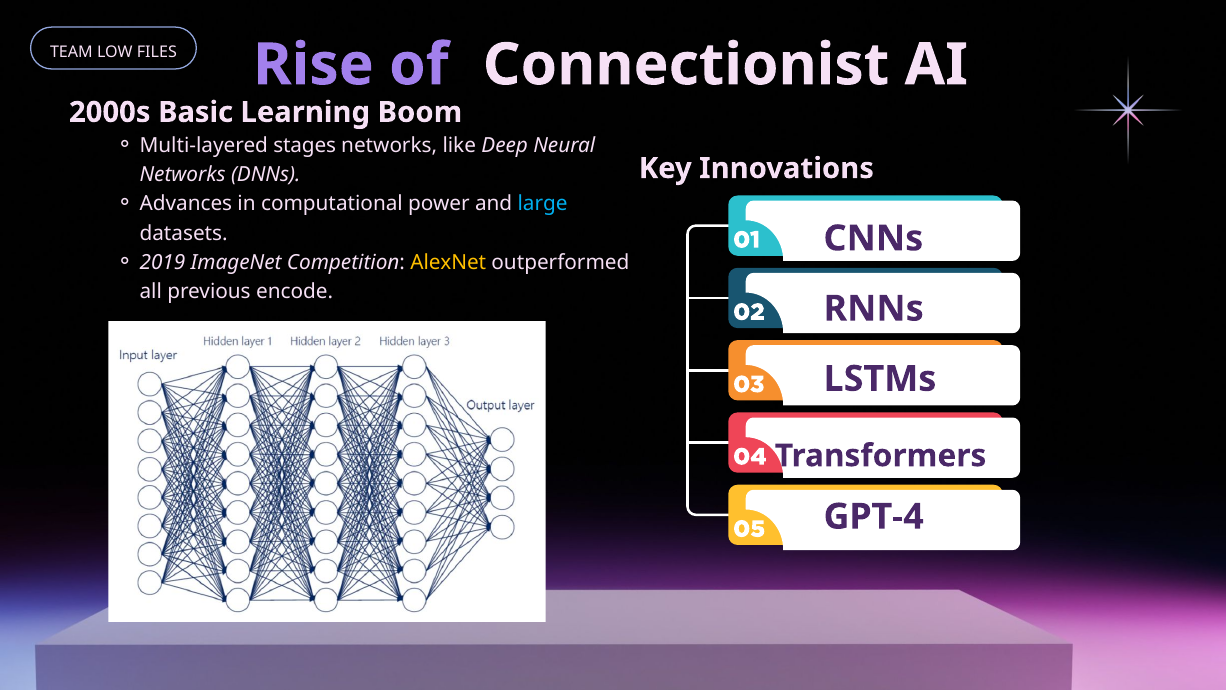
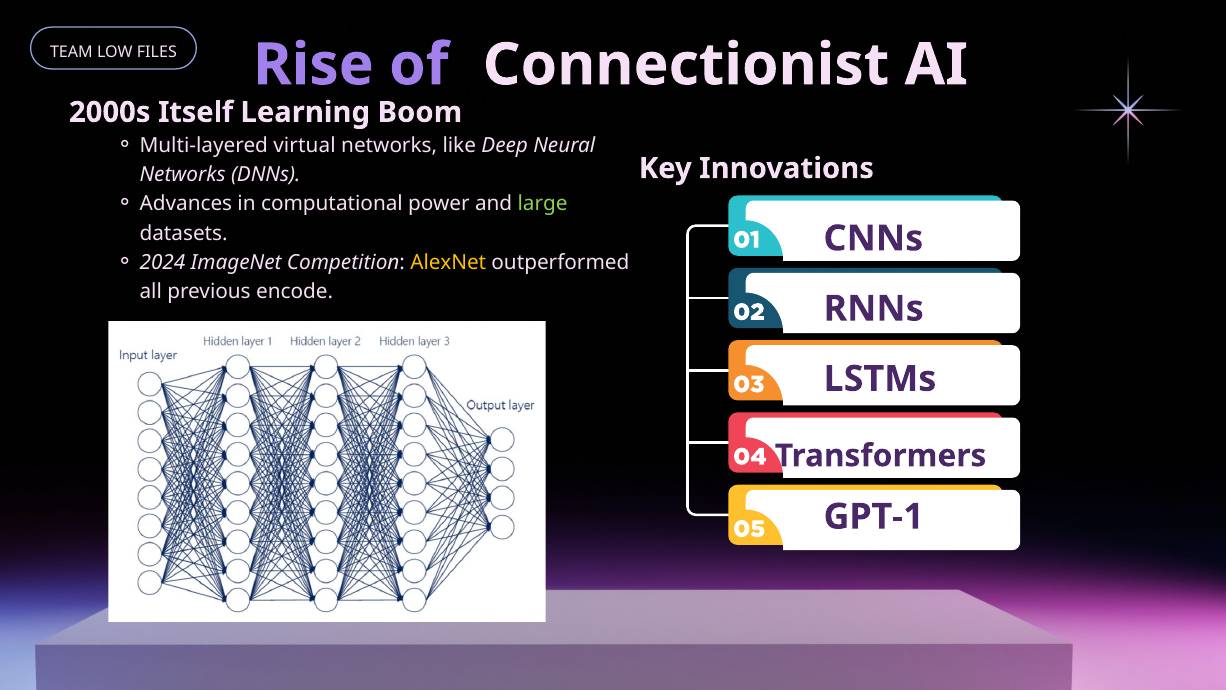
Basic: Basic -> Itself (196, 112)
stages: stages -> virtual (305, 146)
large colour: light blue -> light green (543, 204)
2019: 2019 -> 2024 (162, 262)
GPT-4: GPT-4 -> GPT-1 (874, 516)
